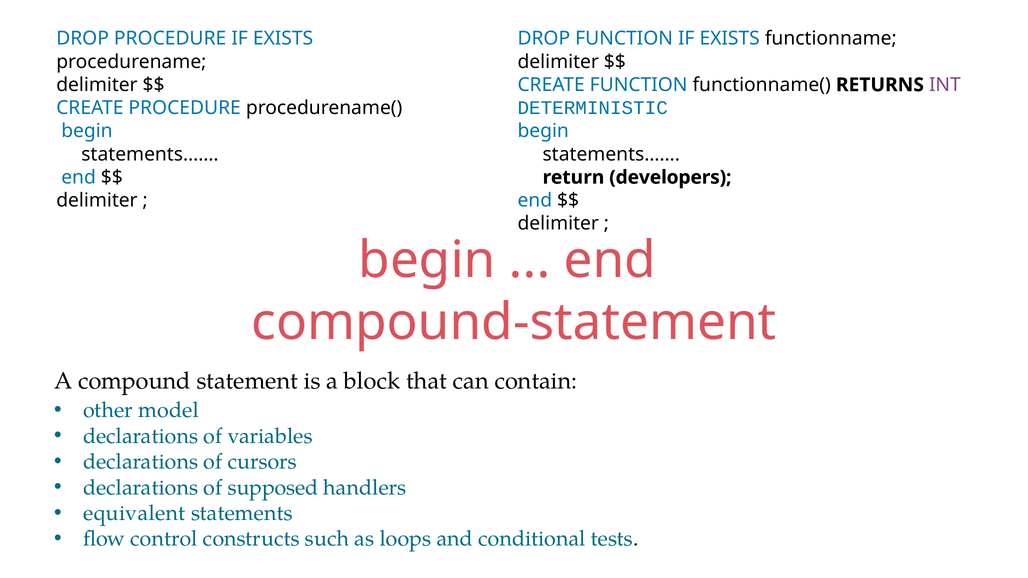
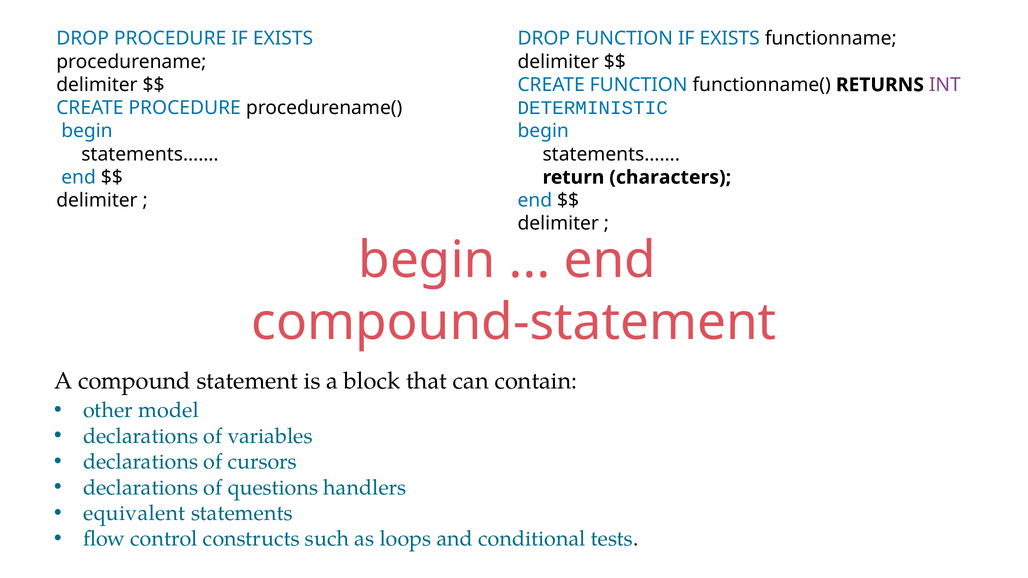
developers: developers -> characters (670, 177)
supposed: supposed -> questions (273, 488)
